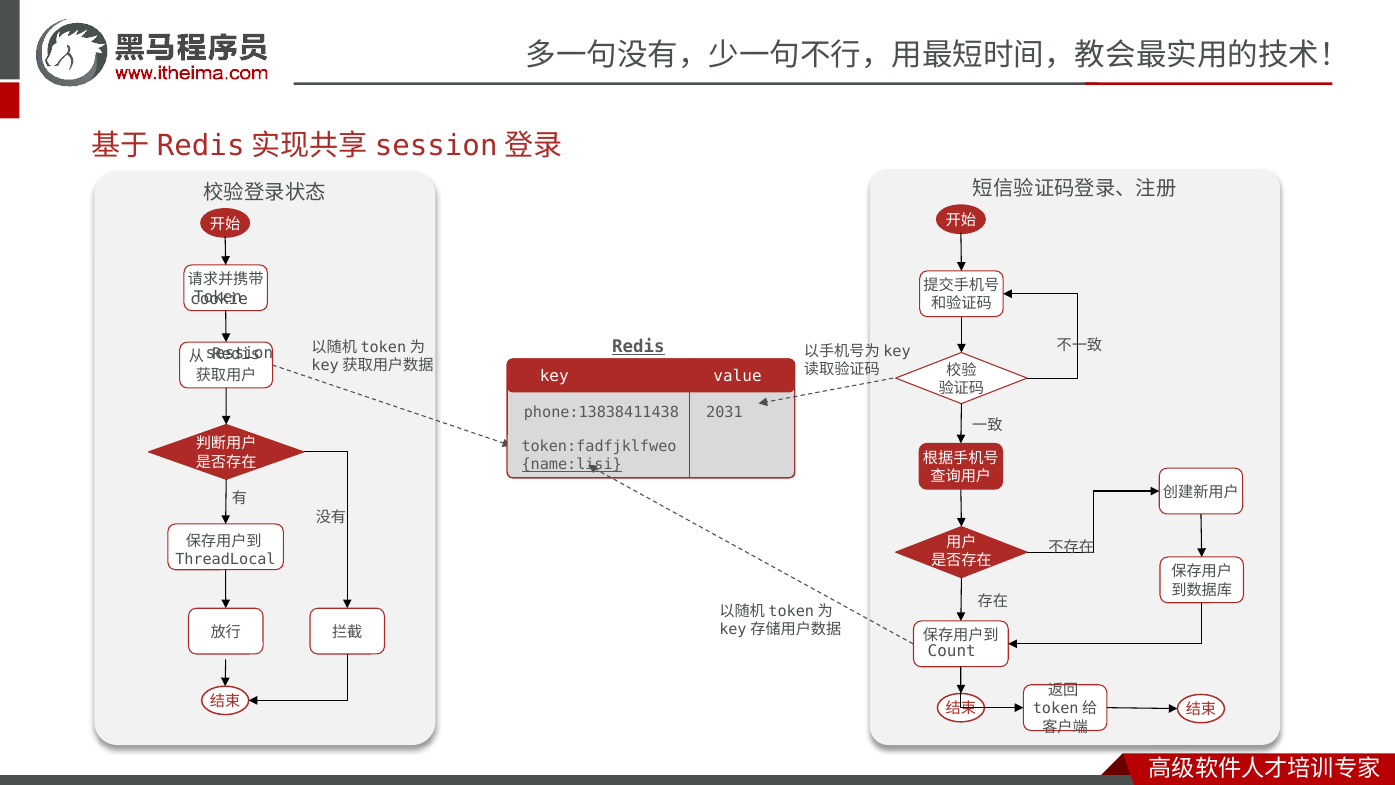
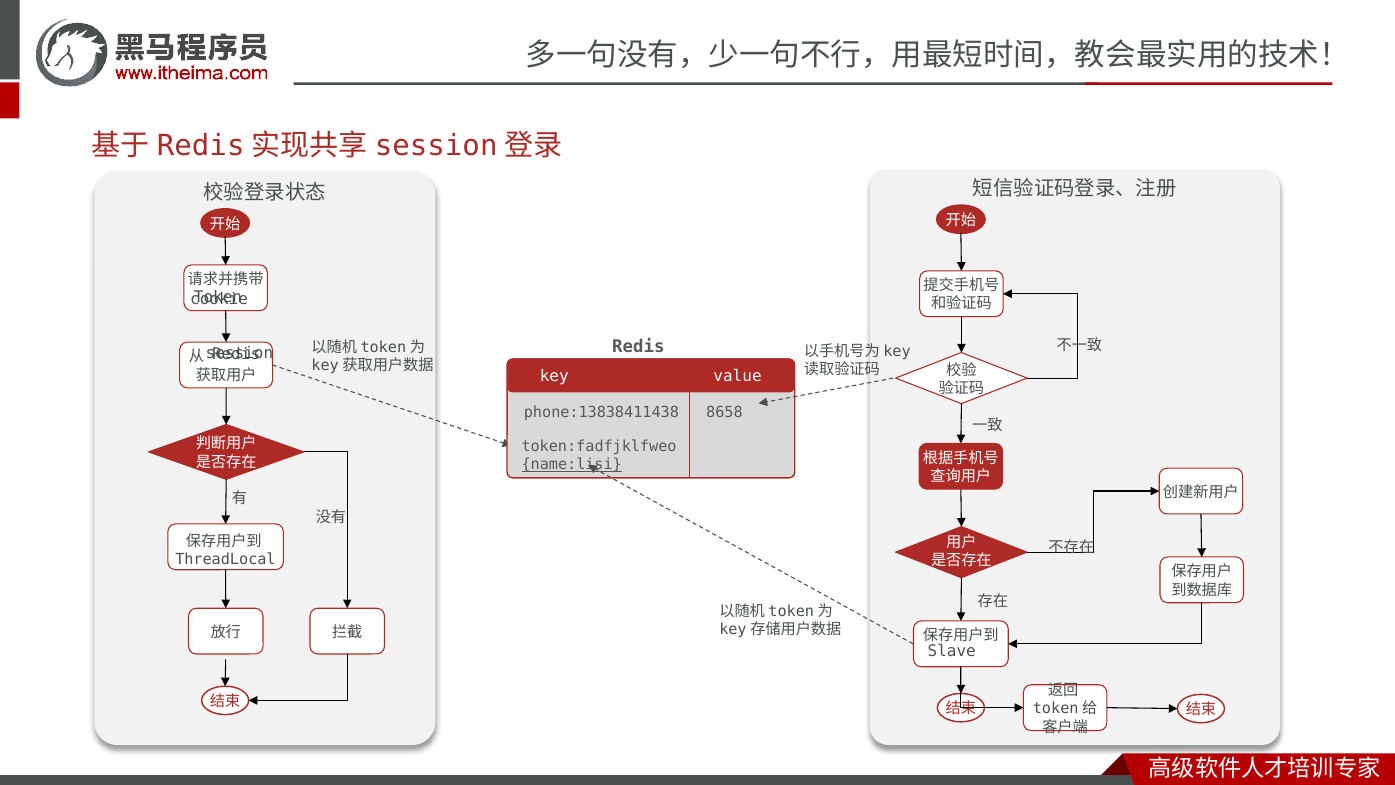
Redis underline: present -> none (638, 347)
2031: 2031 -> 8658 (724, 412)
Count: Count -> Slave (952, 651)
